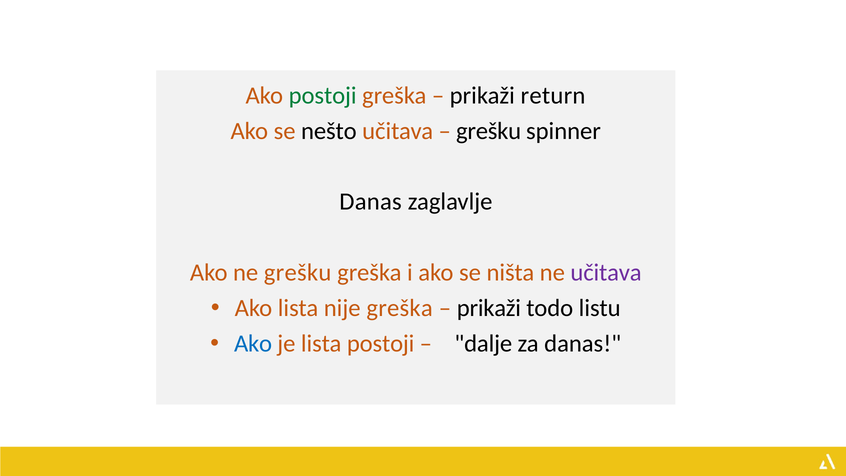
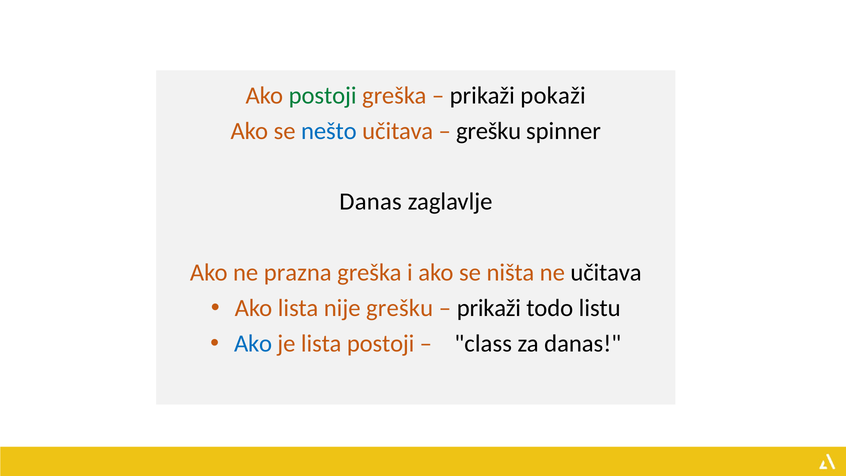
return: return -> pokaži (553, 95)
nešto colour: black -> blue (329, 131)
ne grešku: grešku -> prazna (298, 273)
učitava colour: purple -> black (606, 273)
nije greška: greška -> grešku (400, 308)
dalje: dalje -> class (483, 343)
